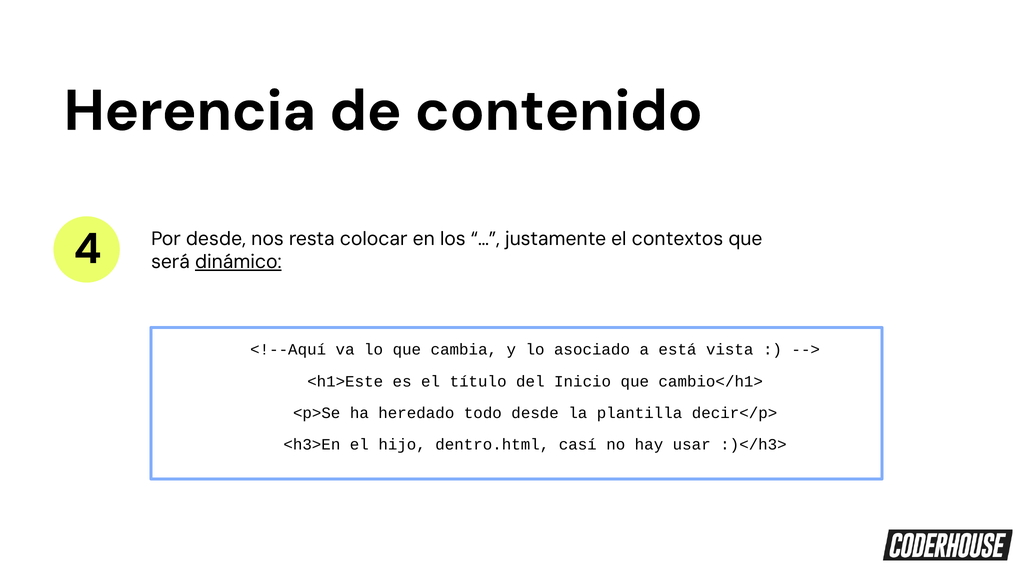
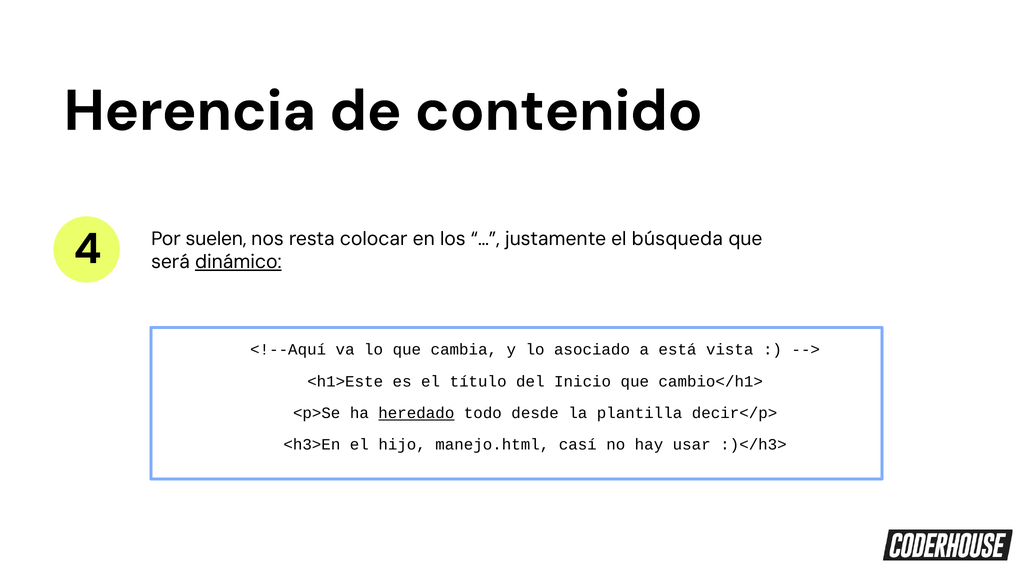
Por desde: desde -> suelen (216, 239)
contextos: contextos -> búsqueda (677, 239)
heredado underline: none -> present (416, 413)
dentro.html: dentro.html -> manejo.html (492, 445)
